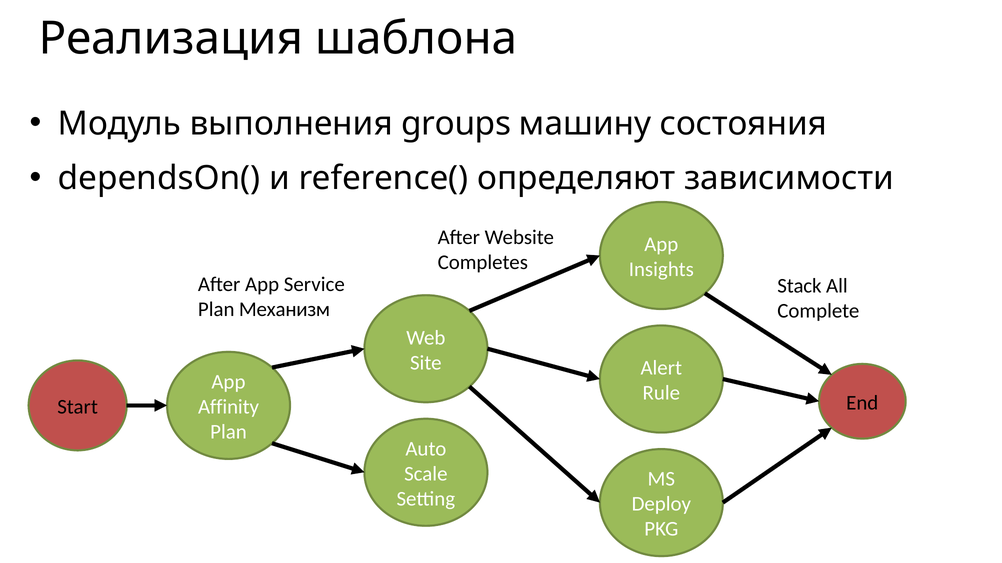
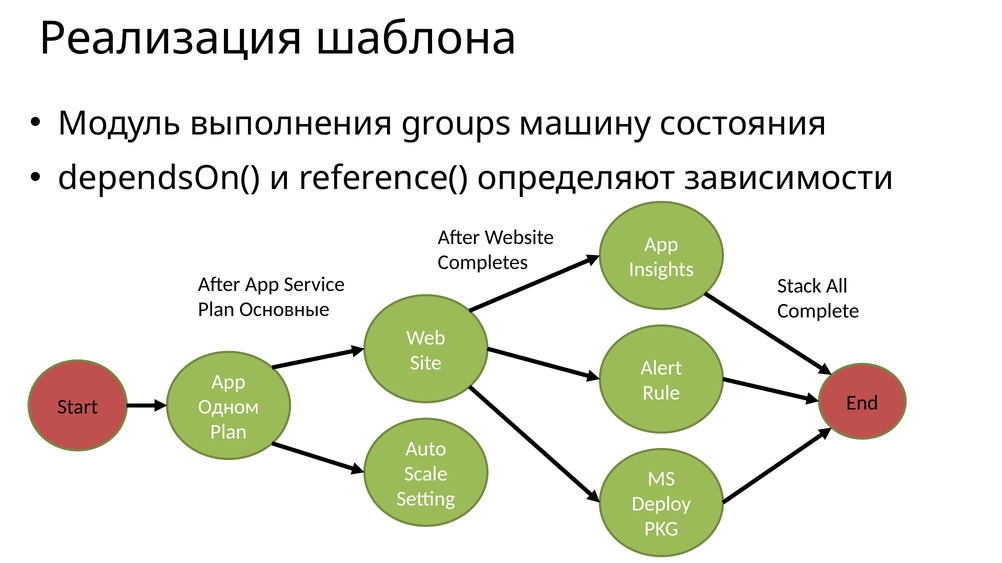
Механизм: Механизм -> Основные (284, 310)
Affinity: Affinity -> Одном (229, 407)
